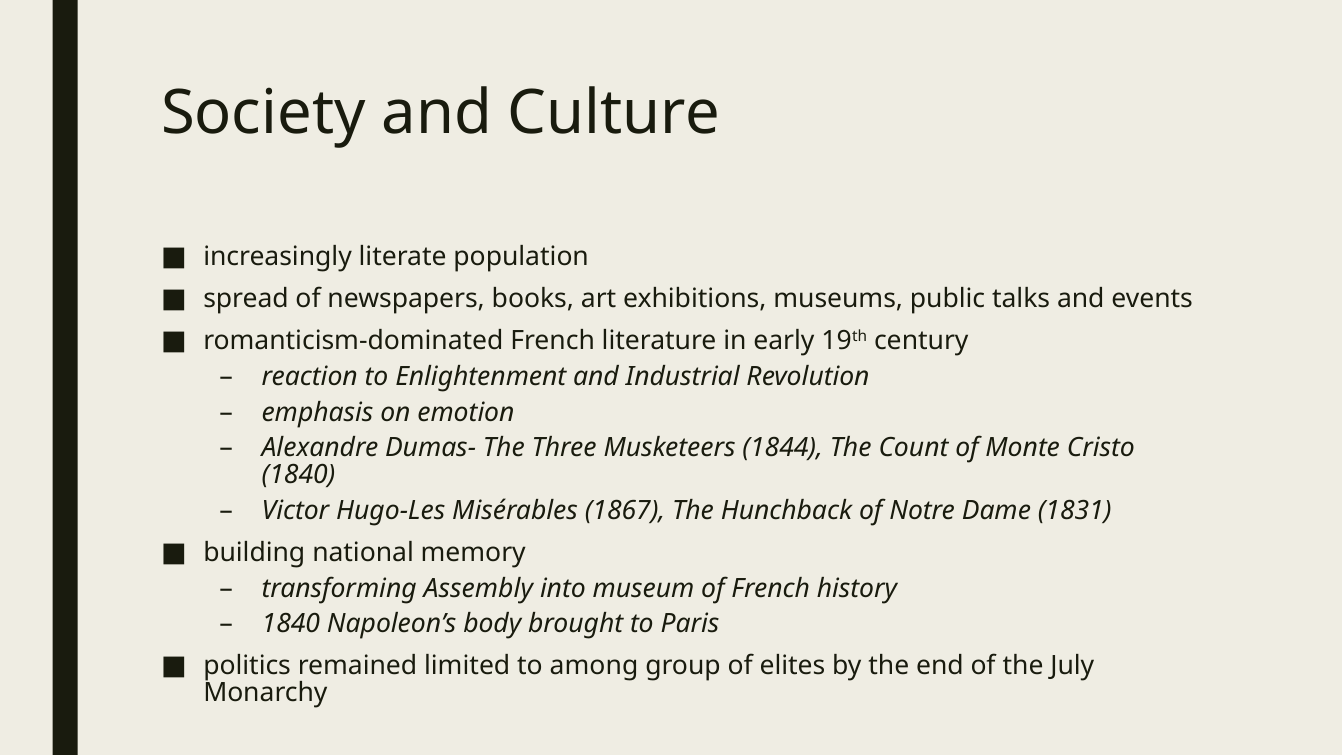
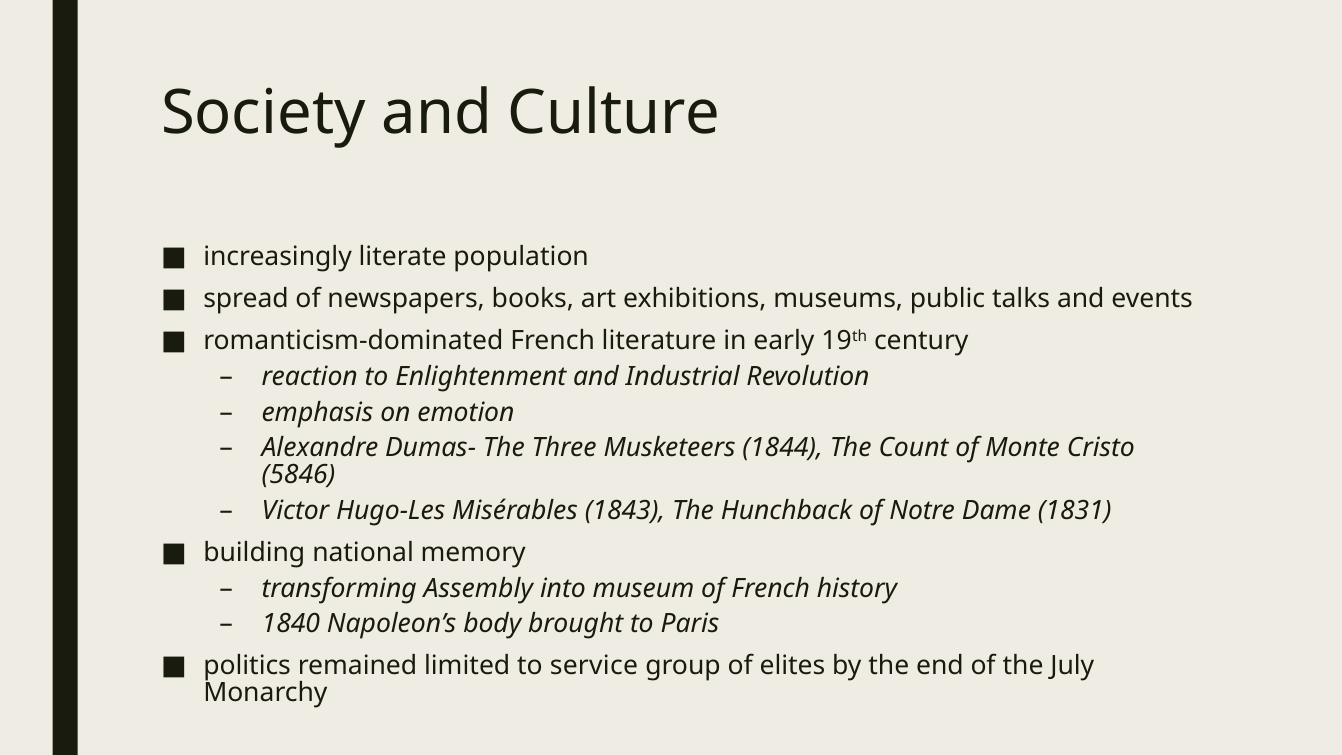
1840: 1840 -> 5846 (299, 475)
1867: 1867 -> 1843 (625, 511)
among: among -> service (594, 666)
